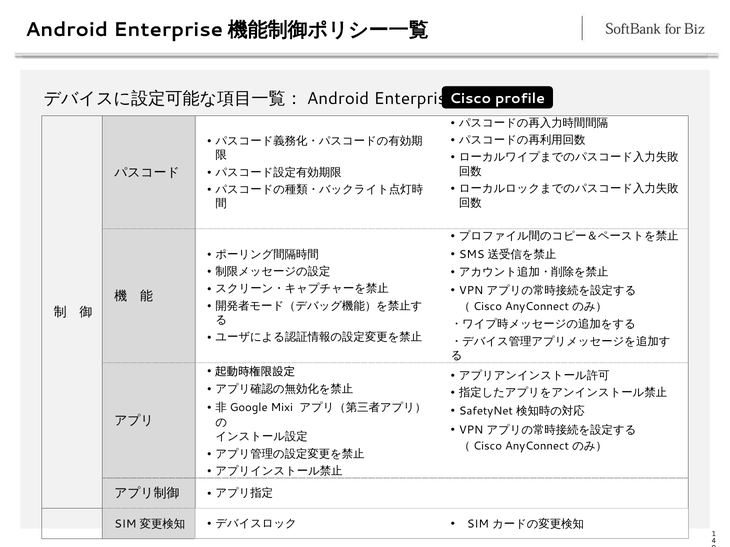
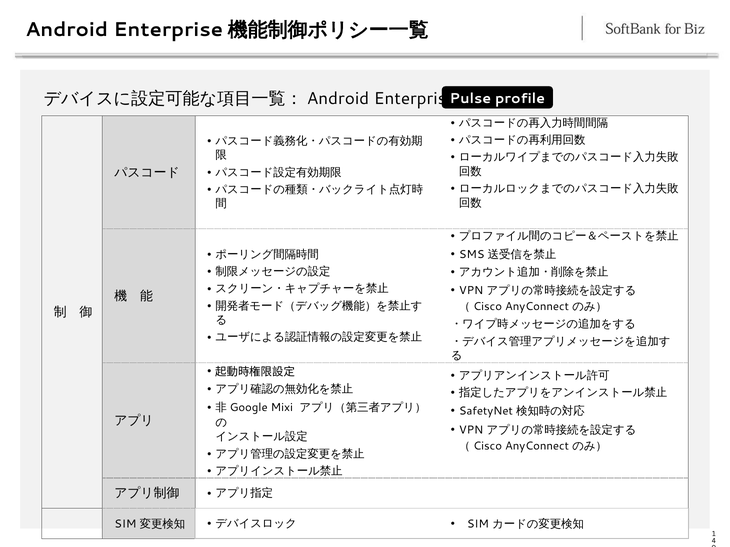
Cisco: Cisco -> Pulse (470, 98)
